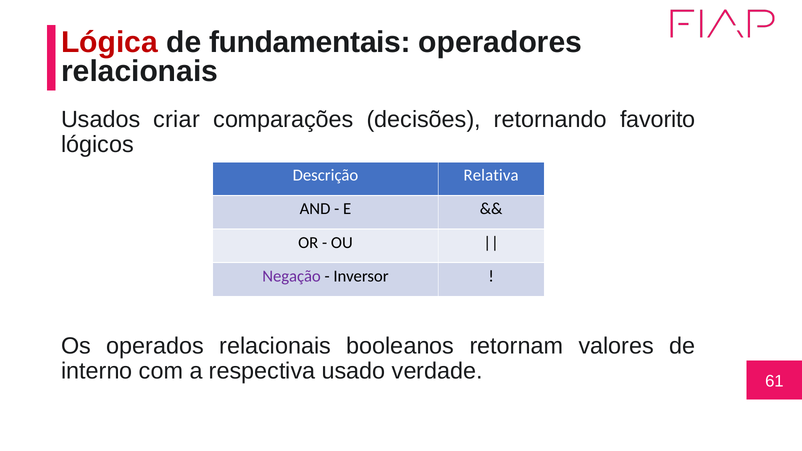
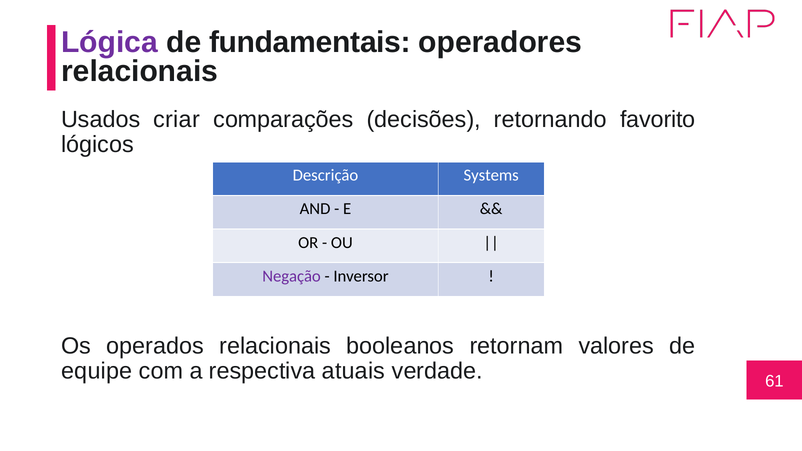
Lógica colour: red -> purple (110, 42)
Relativa: Relativa -> Systems (491, 175)
interno: interno -> equipe (97, 371)
usado: usado -> atuais (354, 371)
